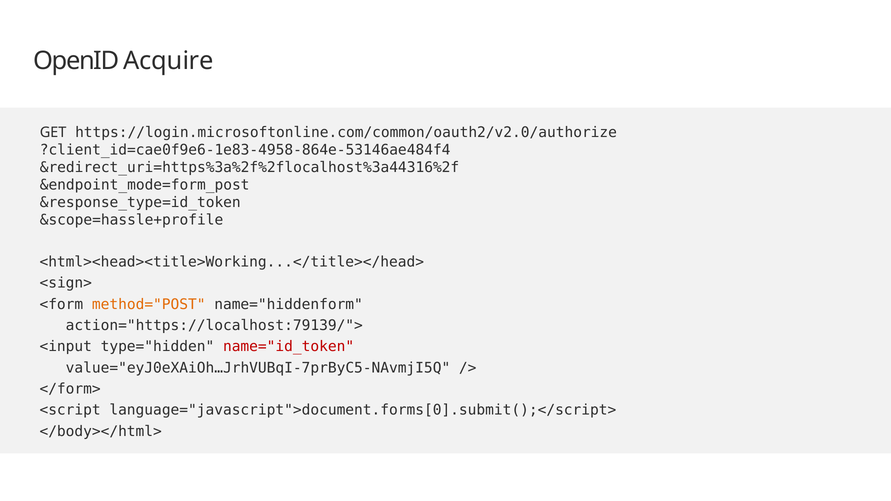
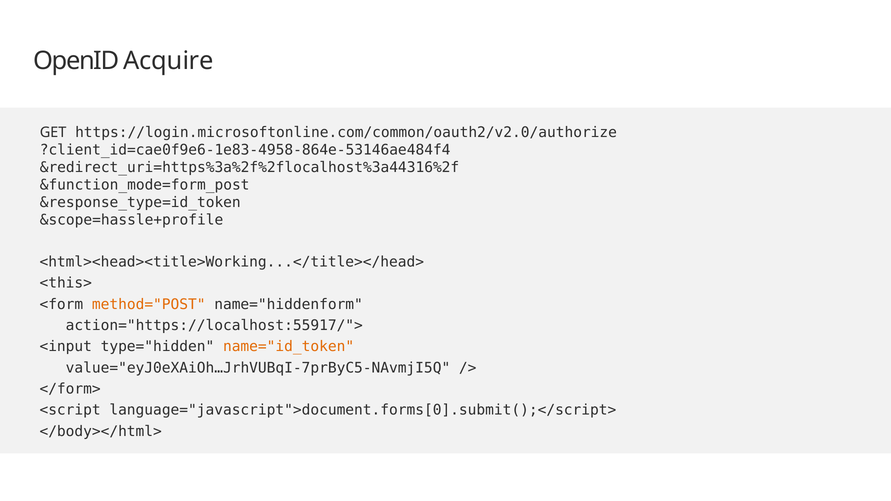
&endpoint_mode=form_post: &endpoint_mode=form_post -> &function_mode=form_post (145, 185)
<sign>: <sign> -> <this> (66, 283)
action="https://localhost:79139/">: action="https://localhost:79139/"> -> action="https://localhost:55917/"> (214, 326)
name="id_token colour: red -> orange (289, 347)
